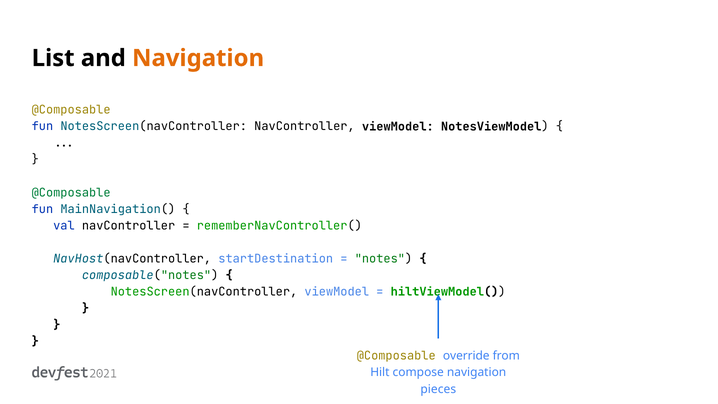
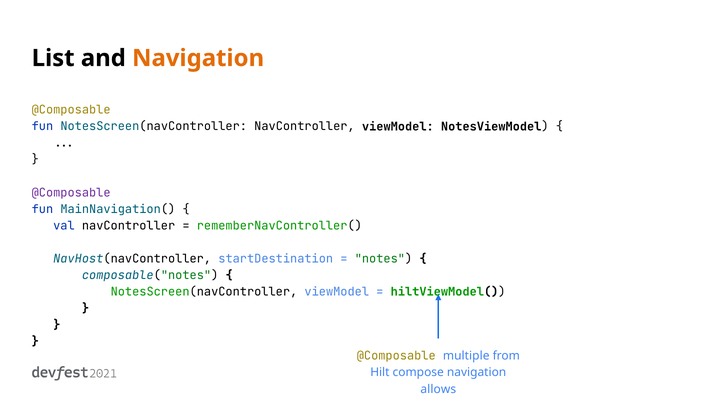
@Composable colour: green -> purple (71, 193)
override: override -> multiple (466, 356)
pieces: pieces -> allows (438, 389)
